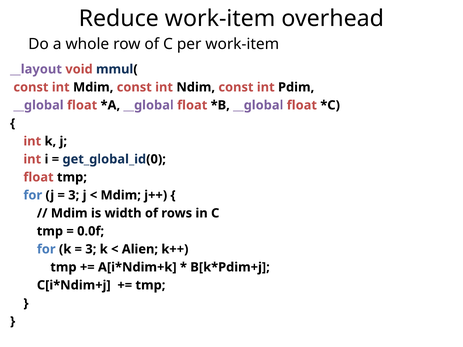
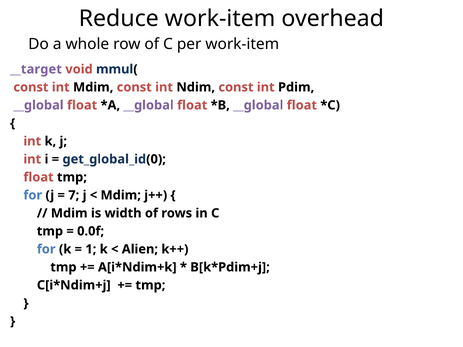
__layout: __layout -> __target (36, 69)
3: 3 -> 7 (74, 195)
3: 3 -> 1 (91, 249)
